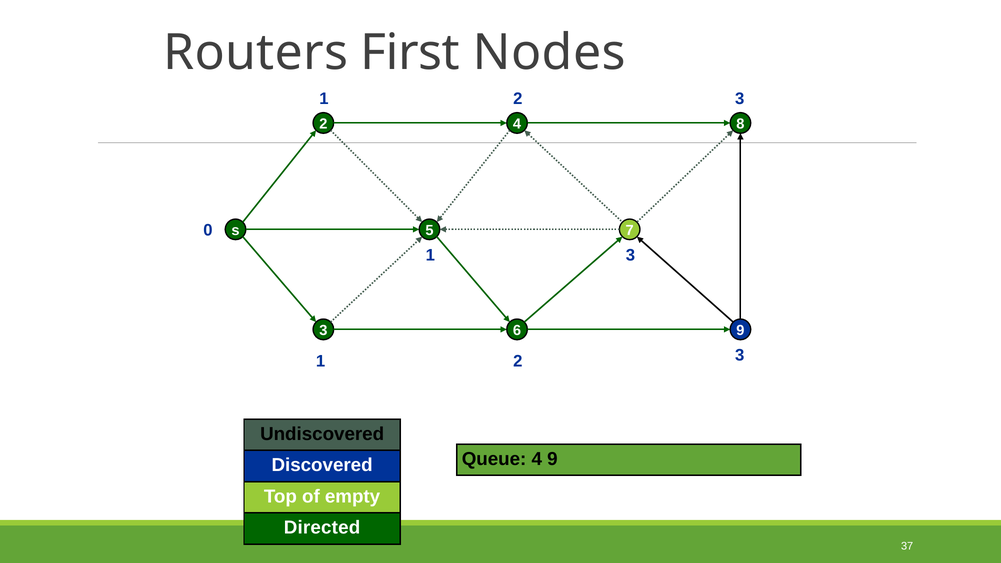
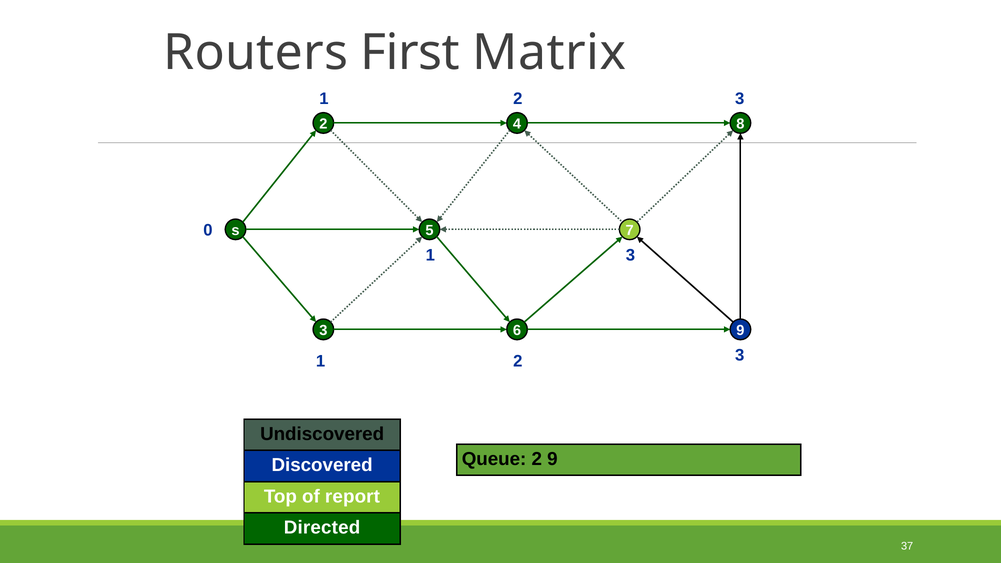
Nodes: Nodes -> Matrix (549, 53)
Queue 4: 4 -> 2 (537, 459)
empty: empty -> report (352, 497)
